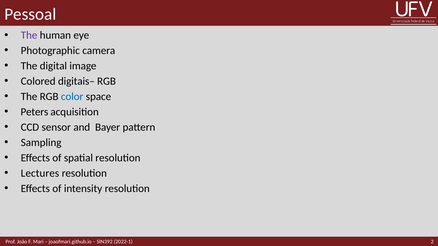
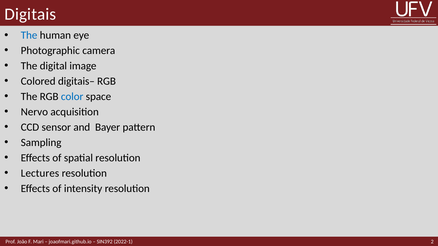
Pessoal: Pessoal -> Digitais (30, 14)
The colour: purple -> blue (29, 35)
Peters: Peters -> Nervo (34, 112)
